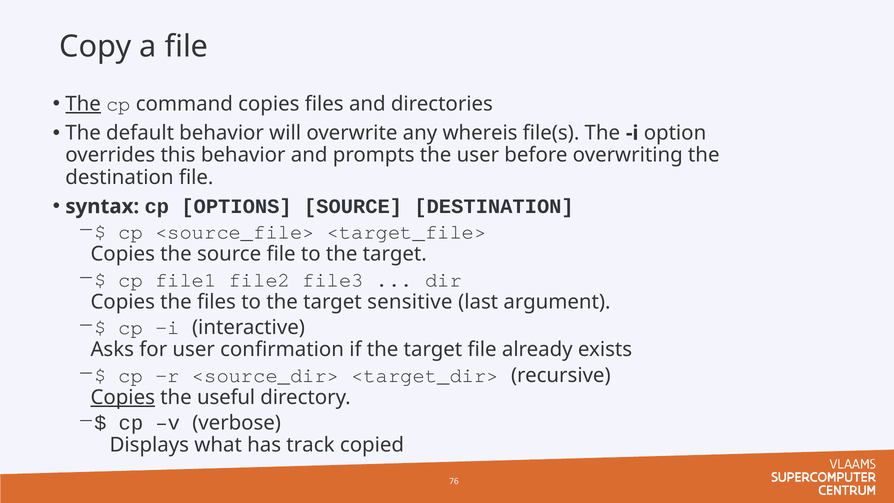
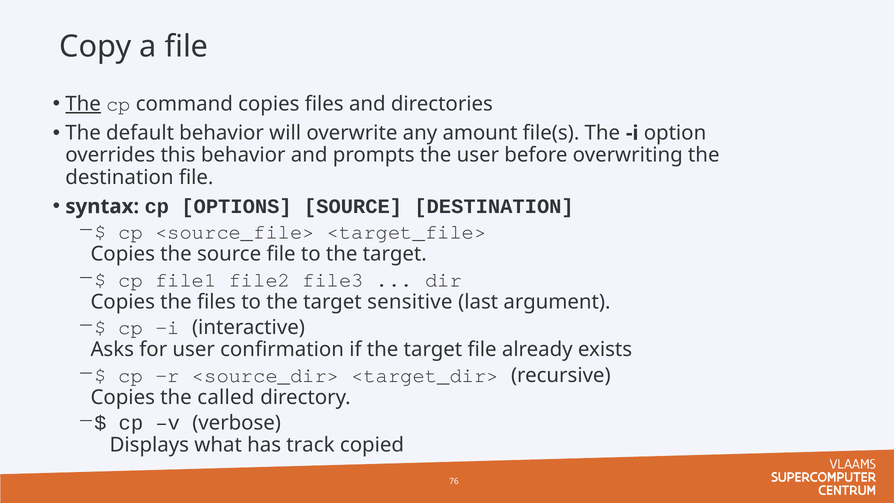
whereis: whereis -> amount (480, 133)
Copies underline: present -> none (123, 397)
useful: useful -> called (226, 397)
